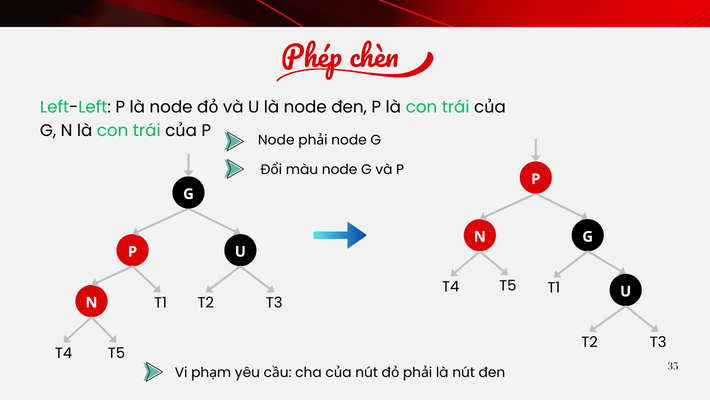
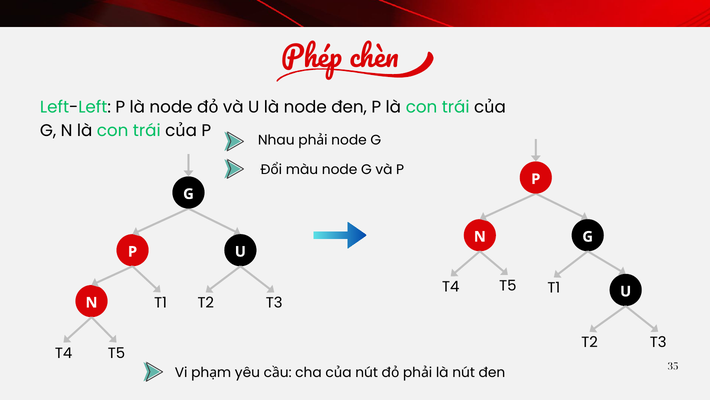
Node: Node -> Nhau (276, 140)
